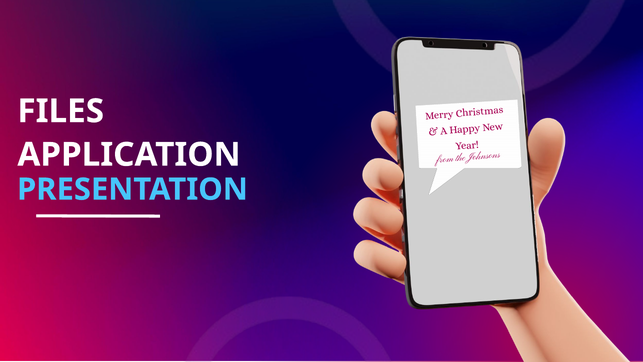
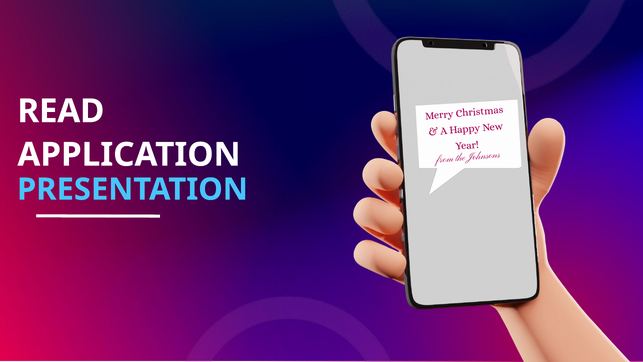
FILES: FILES -> READ (61, 111)
